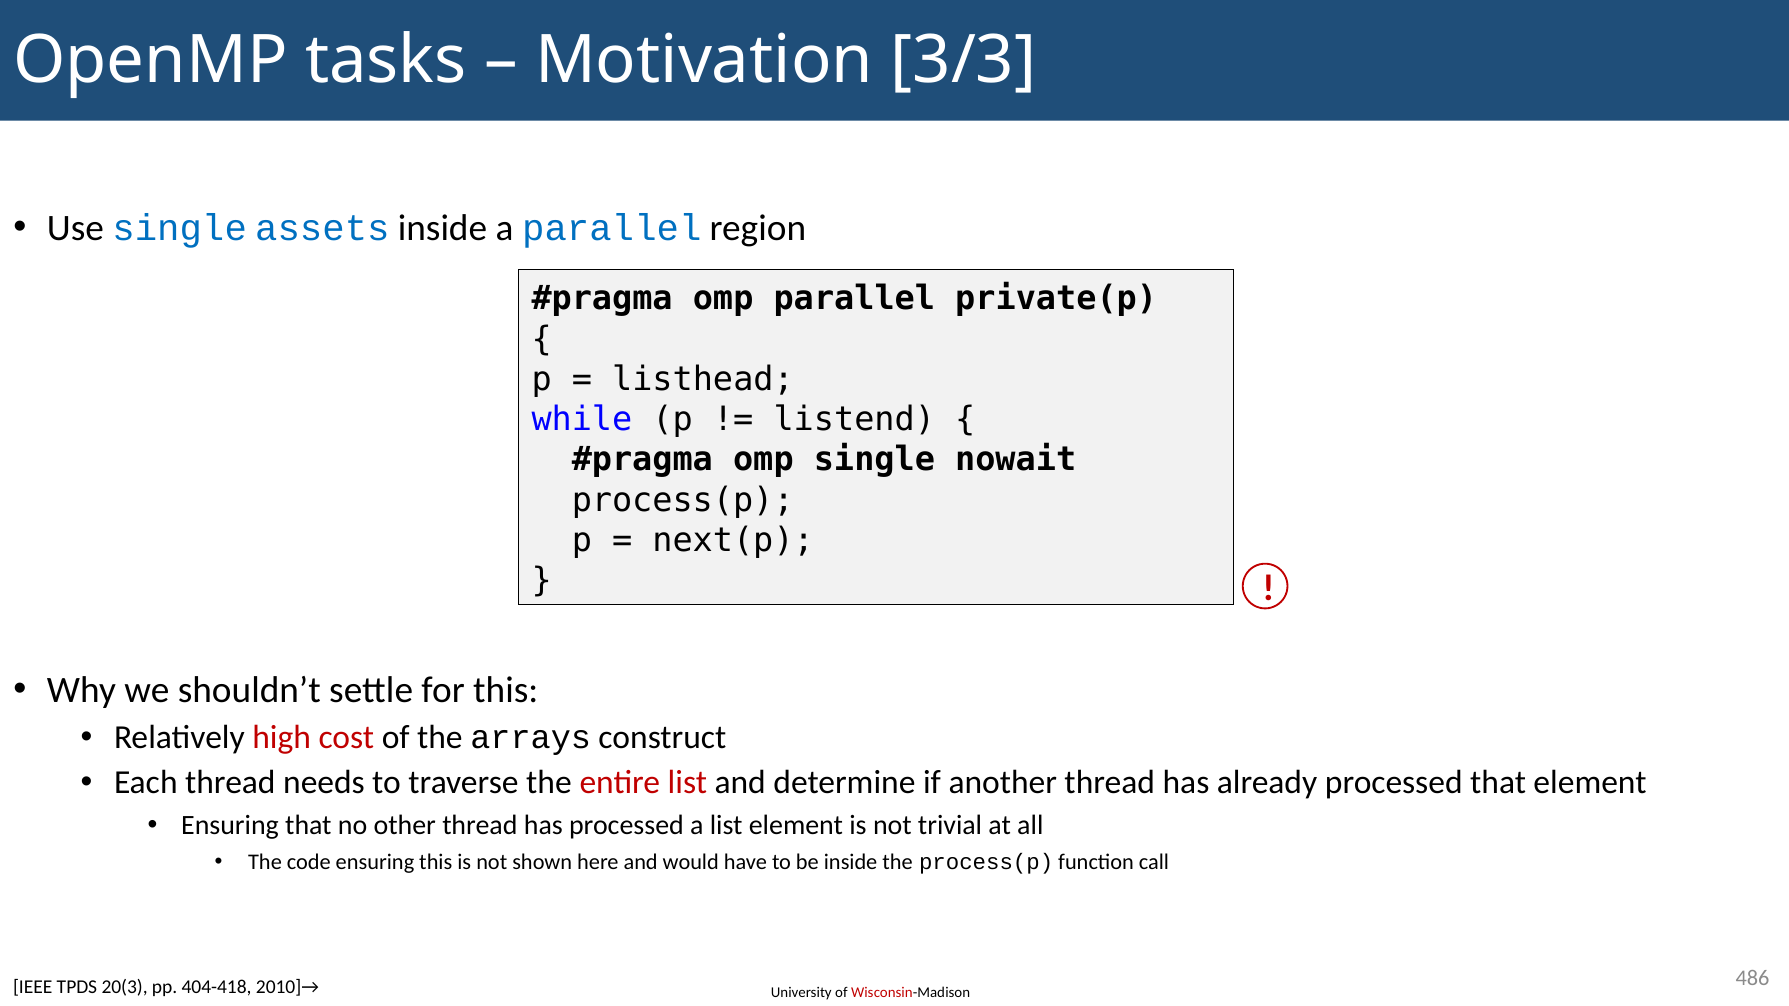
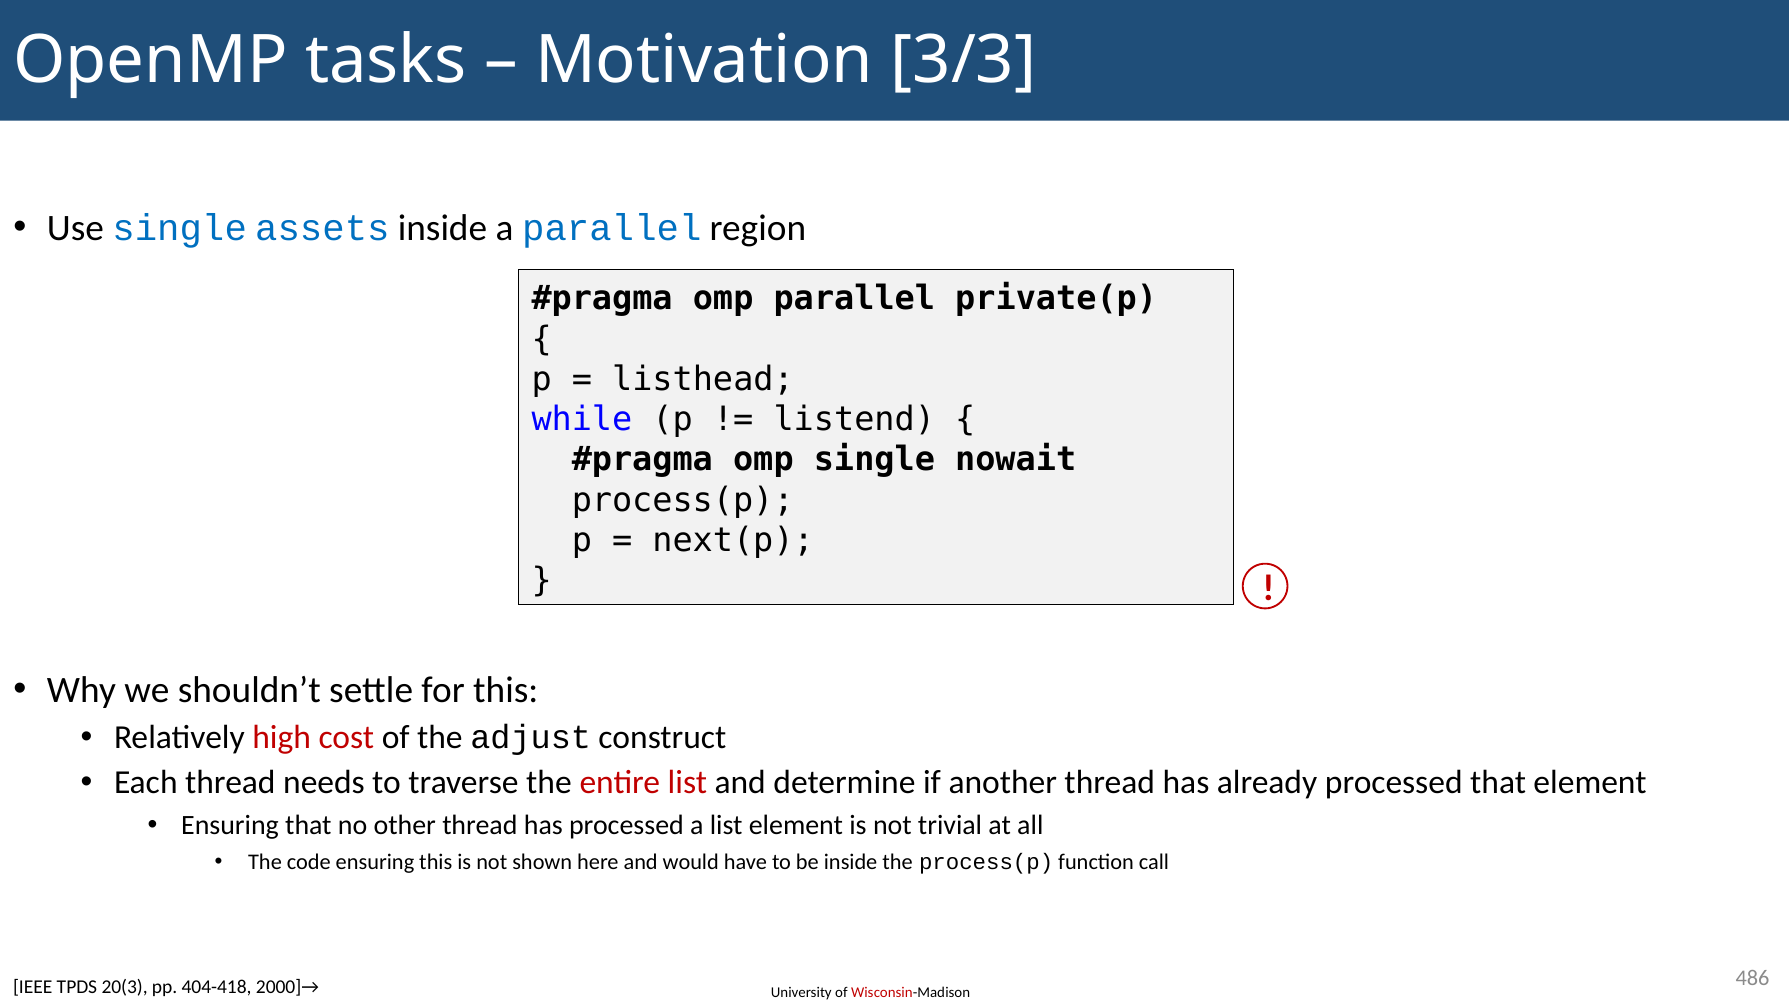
arrays: arrays -> adjust (531, 738)
2010]→: 2010]→ -> 2000]→ (287, 988)
